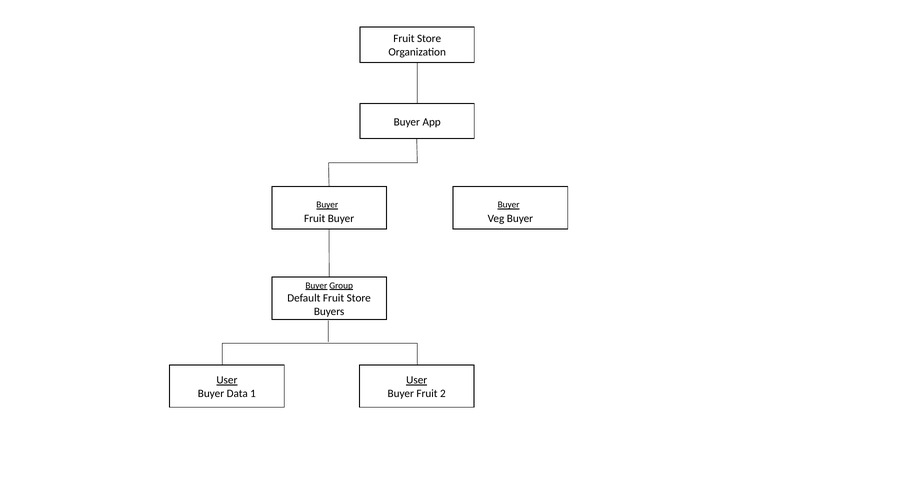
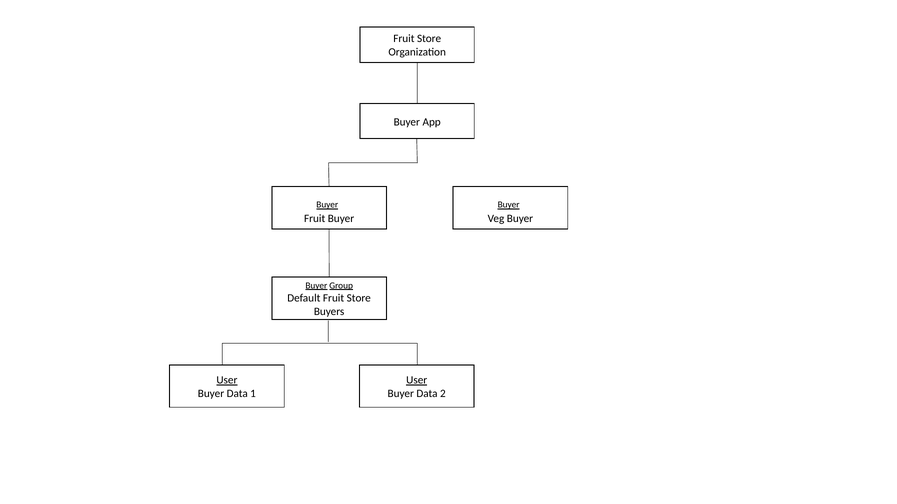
Fruit: Fruit -> Data (427, 394)
